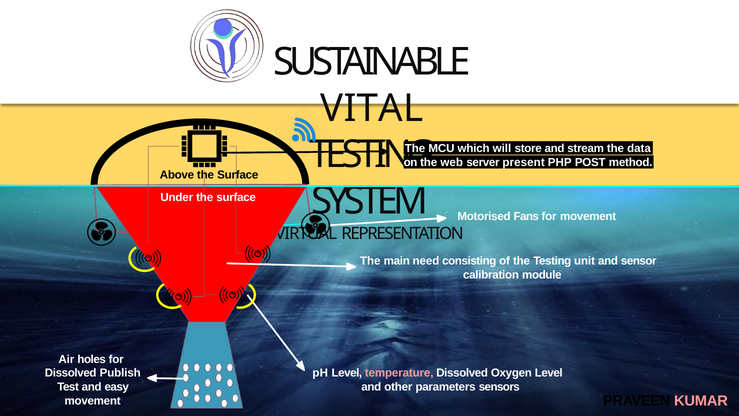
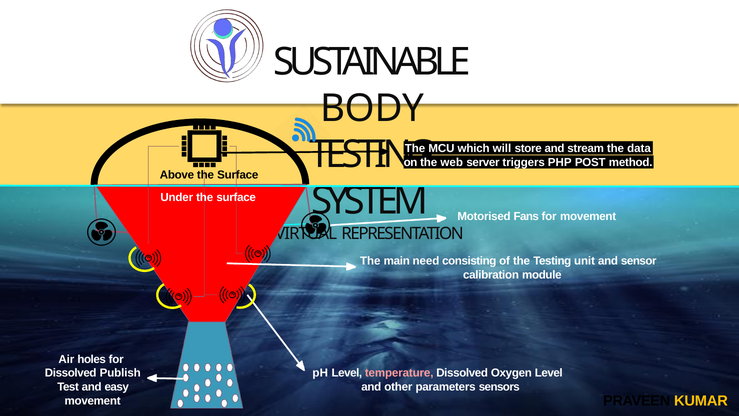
VITAL: VITAL -> BODY (372, 108)
present: present -> triggers (524, 162)
KUMAR colour: pink -> yellow (701, 400)
